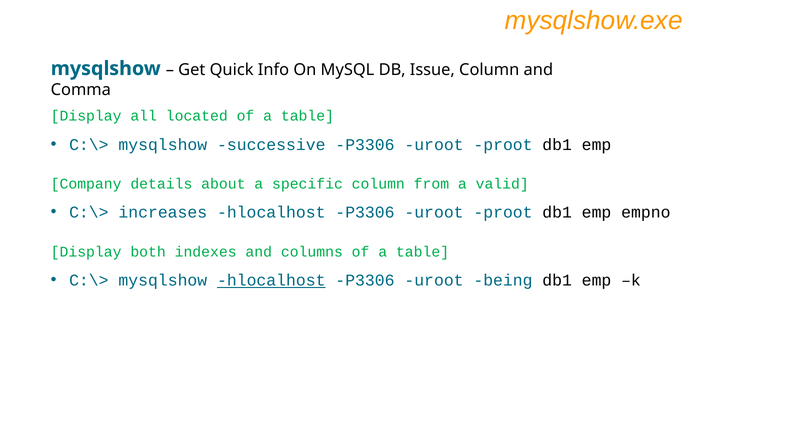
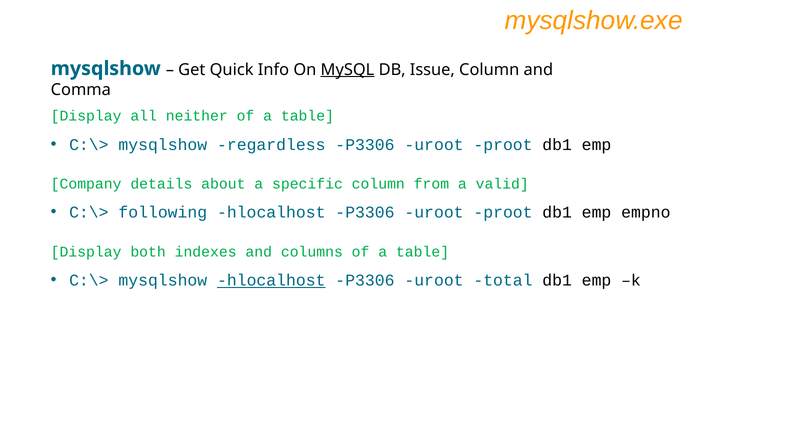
MySQL underline: none -> present (347, 70)
located: located -> neither (197, 116)
successive: successive -> regardless (271, 144)
increases: increases -> following (163, 212)
being: being -> total (503, 280)
